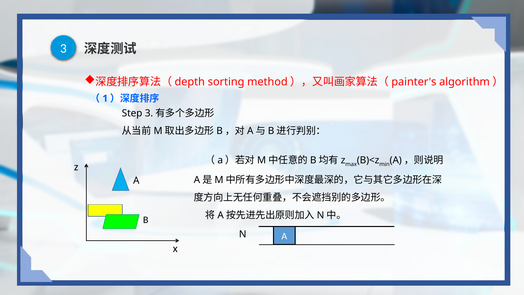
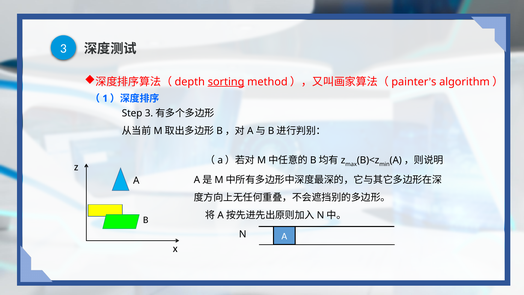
sorting underline: none -> present (226, 82)
